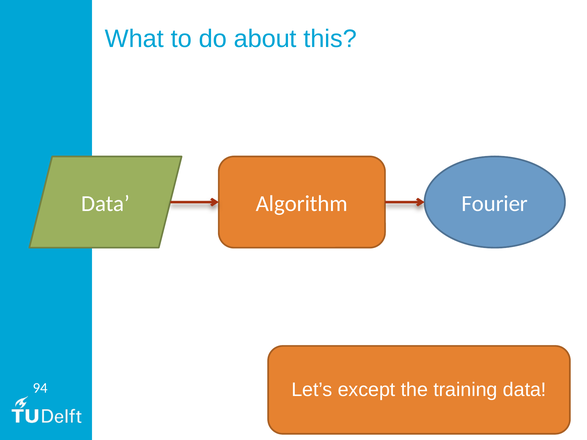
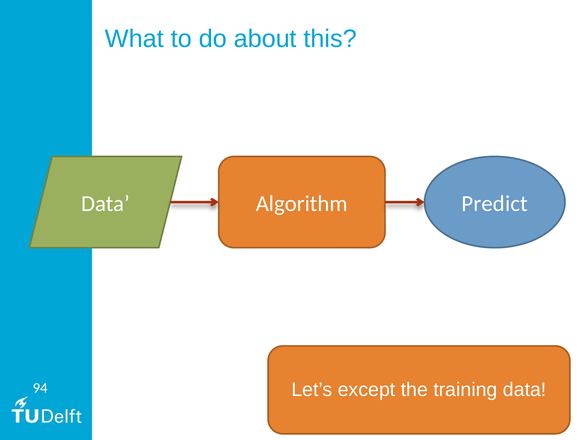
Fourier: Fourier -> Predict (495, 204)
